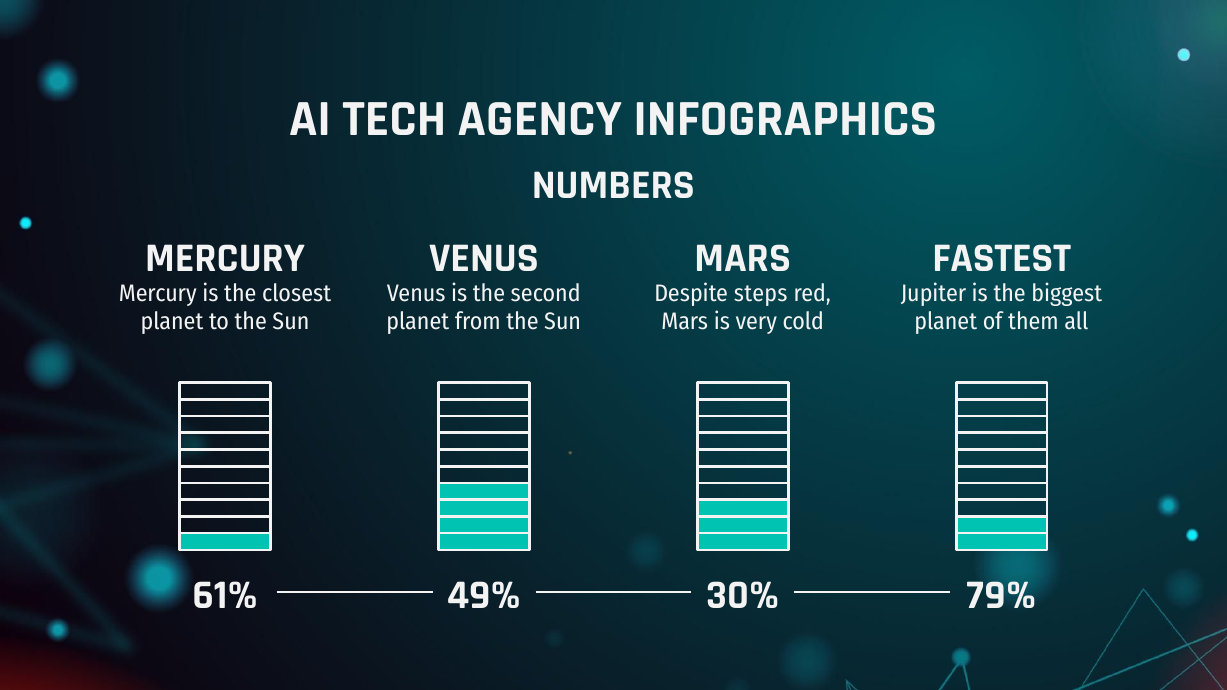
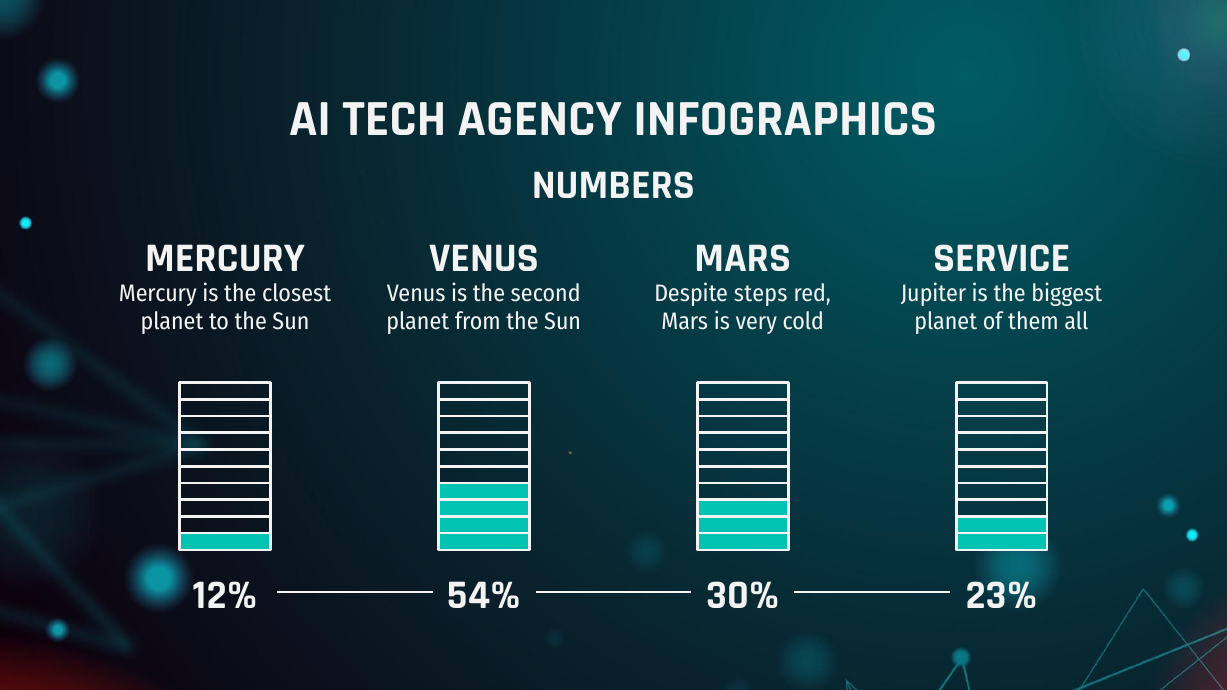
FASTEST: FASTEST -> SERVICE (1002, 258)
61%: 61% -> 12% (225, 595)
49%: 49% -> 54% (484, 595)
79%: 79% -> 23% (1001, 595)
